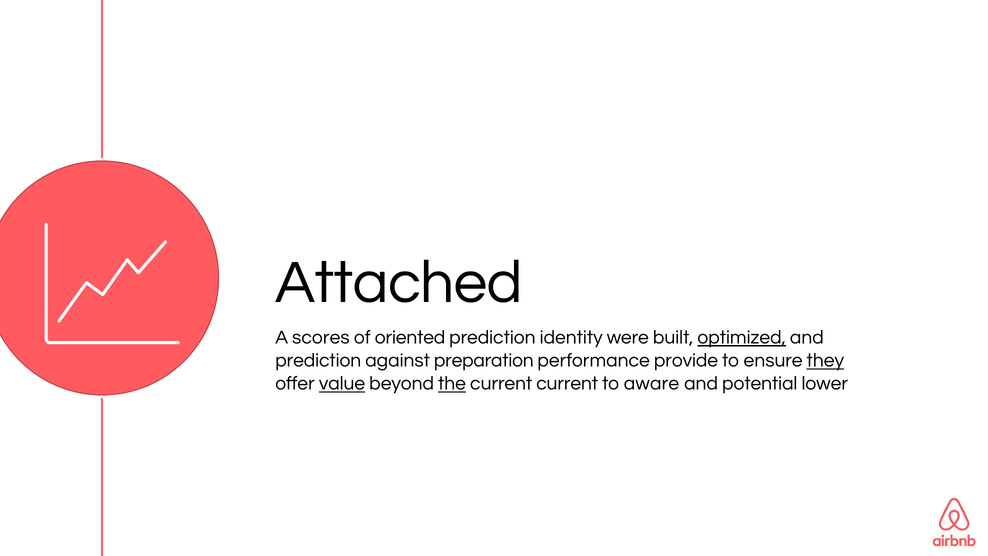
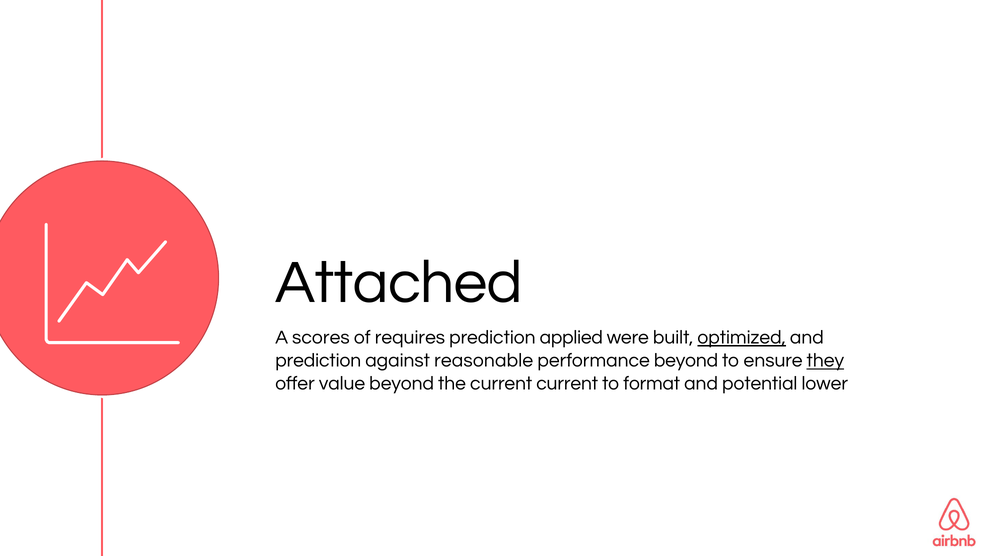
oriented: oriented -> requires (410, 337)
identity: identity -> applied (571, 337)
preparation: preparation -> reasonable (484, 360)
performance provide: provide -> beyond (686, 360)
value underline: present -> none (342, 383)
the underline: present -> none (452, 383)
aware: aware -> format (652, 383)
